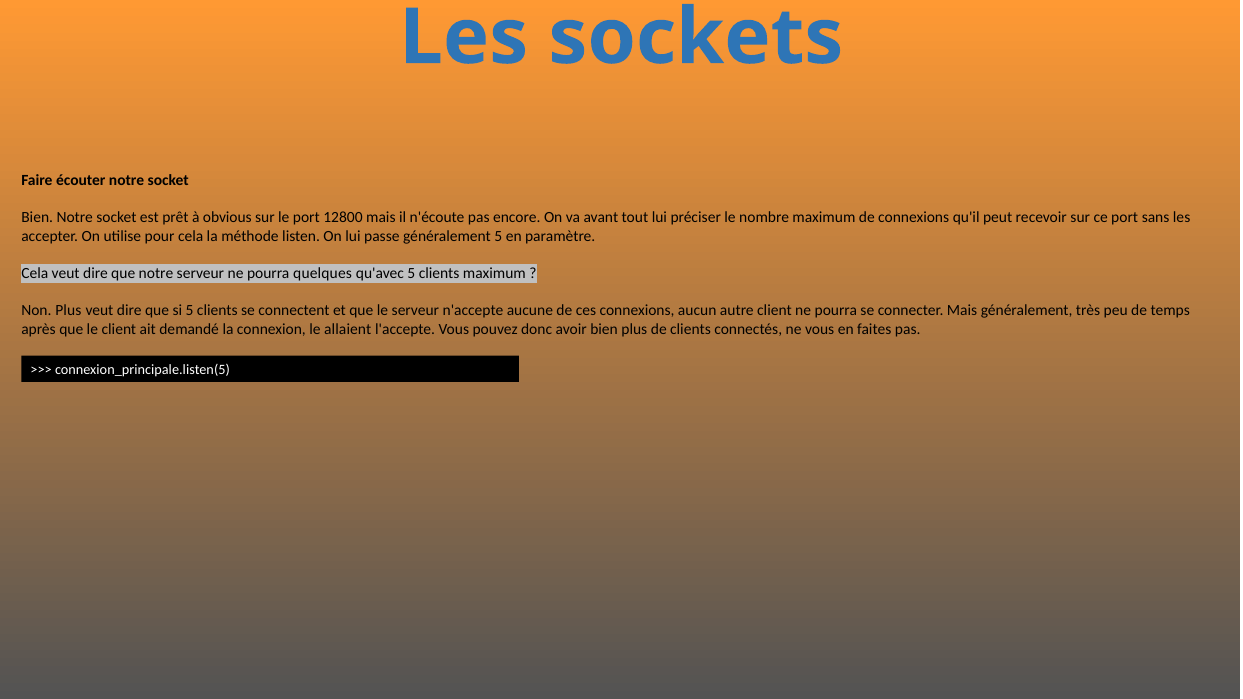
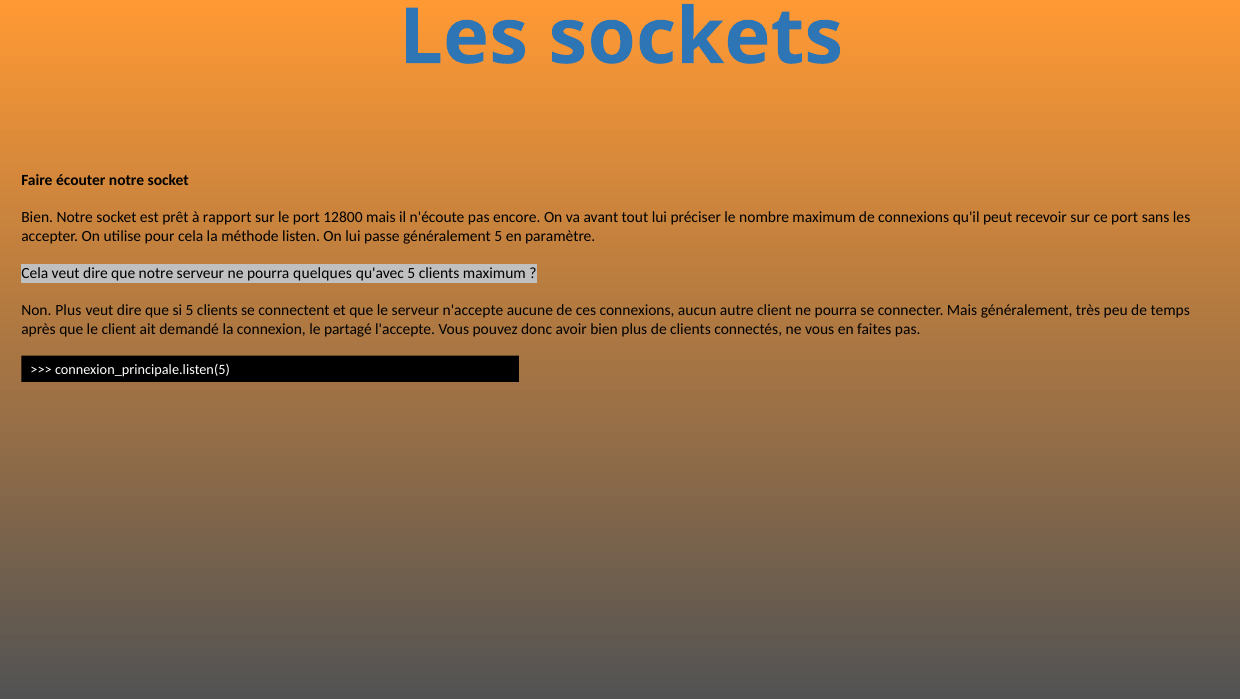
obvious: obvious -> rapport (227, 217)
allaient: allaient -> partagé (348, 329)
